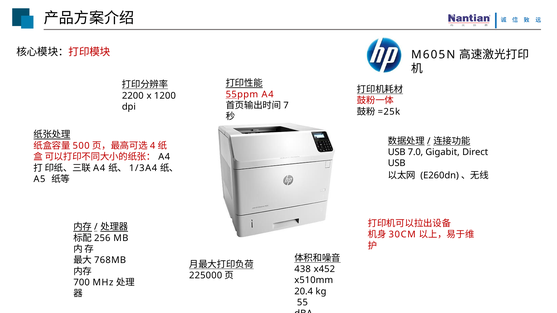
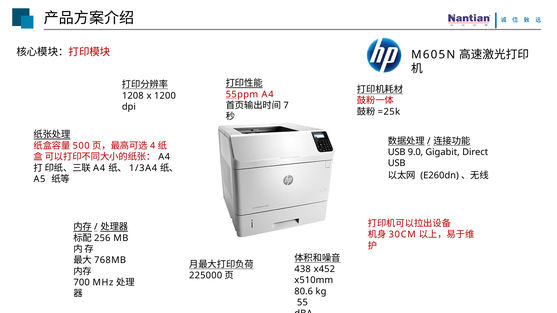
2200: 2200 -> 1208 (133, 96)
7.0: 7.0 -> 9.0 (415, 152)
20.4: 20.4 -> 80.6 (304, 292)
